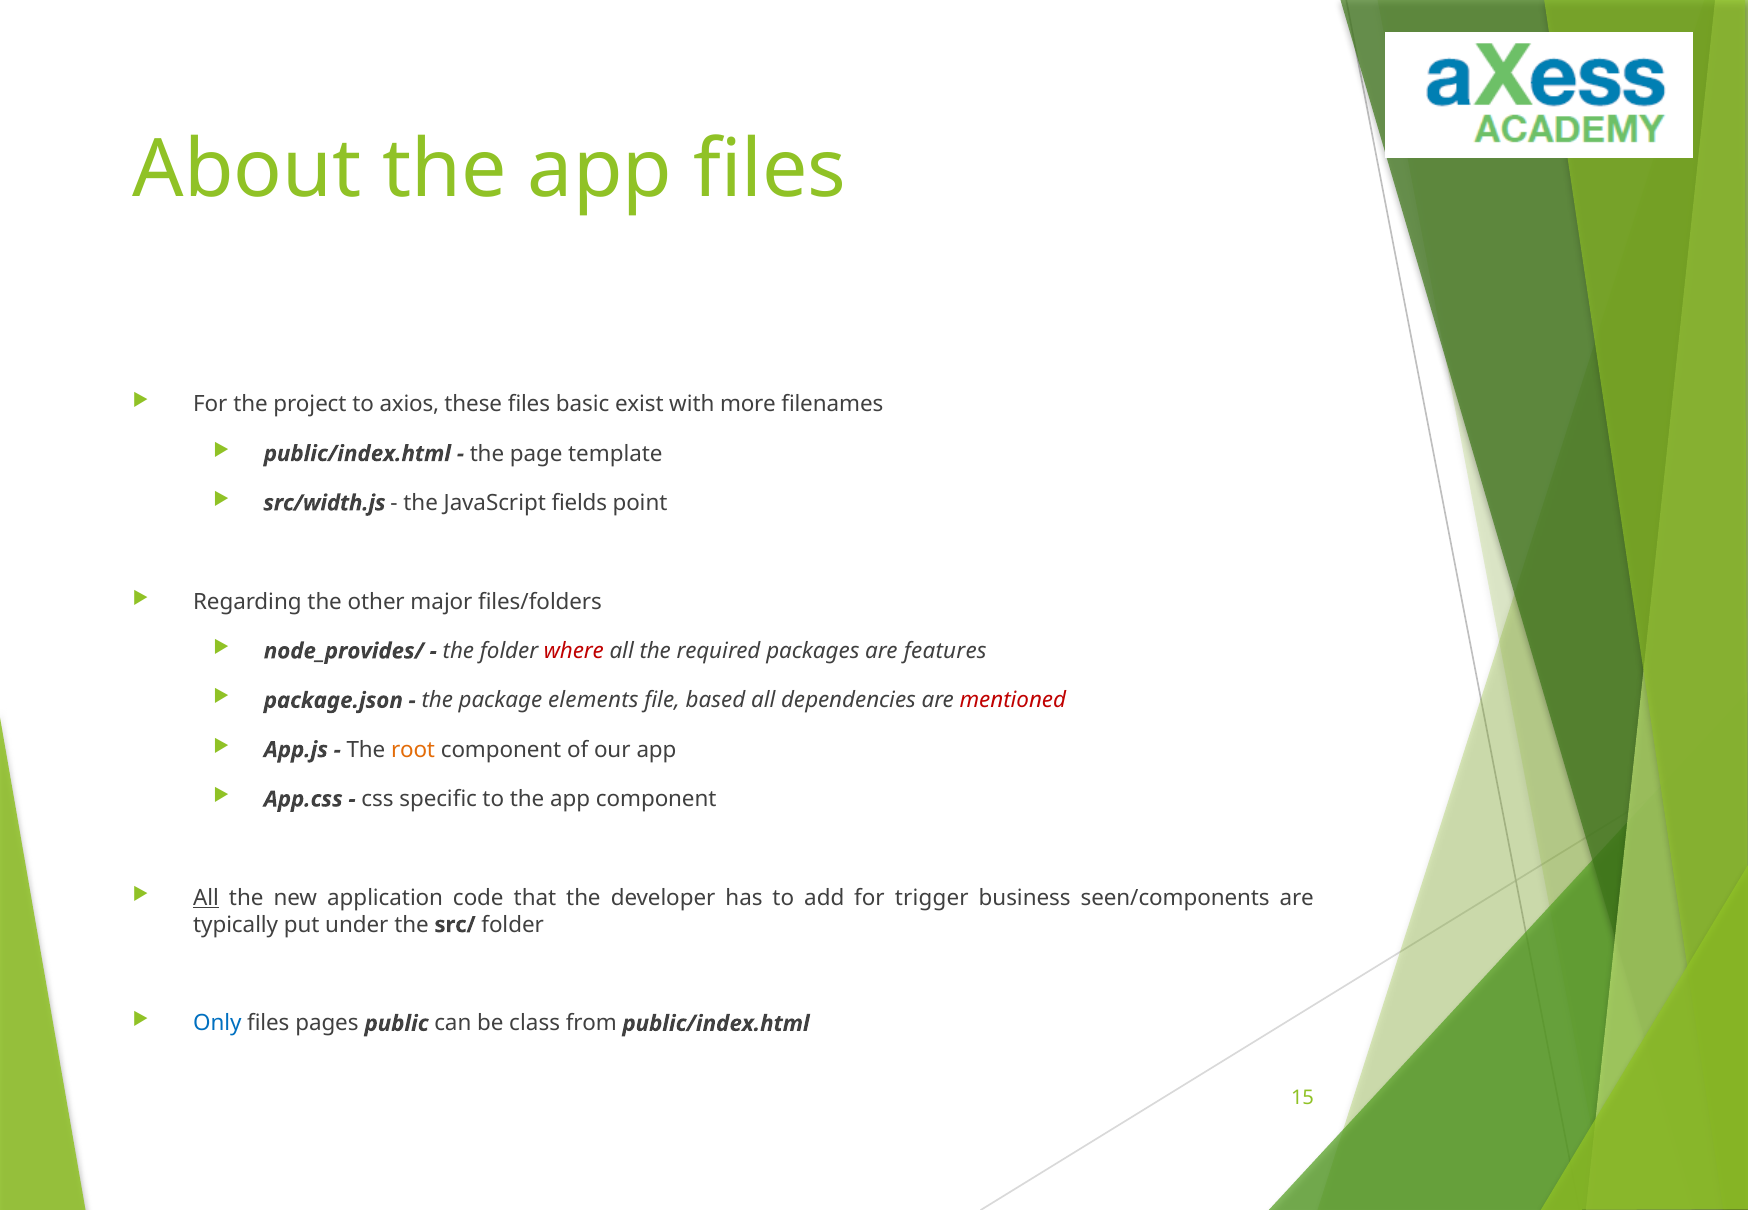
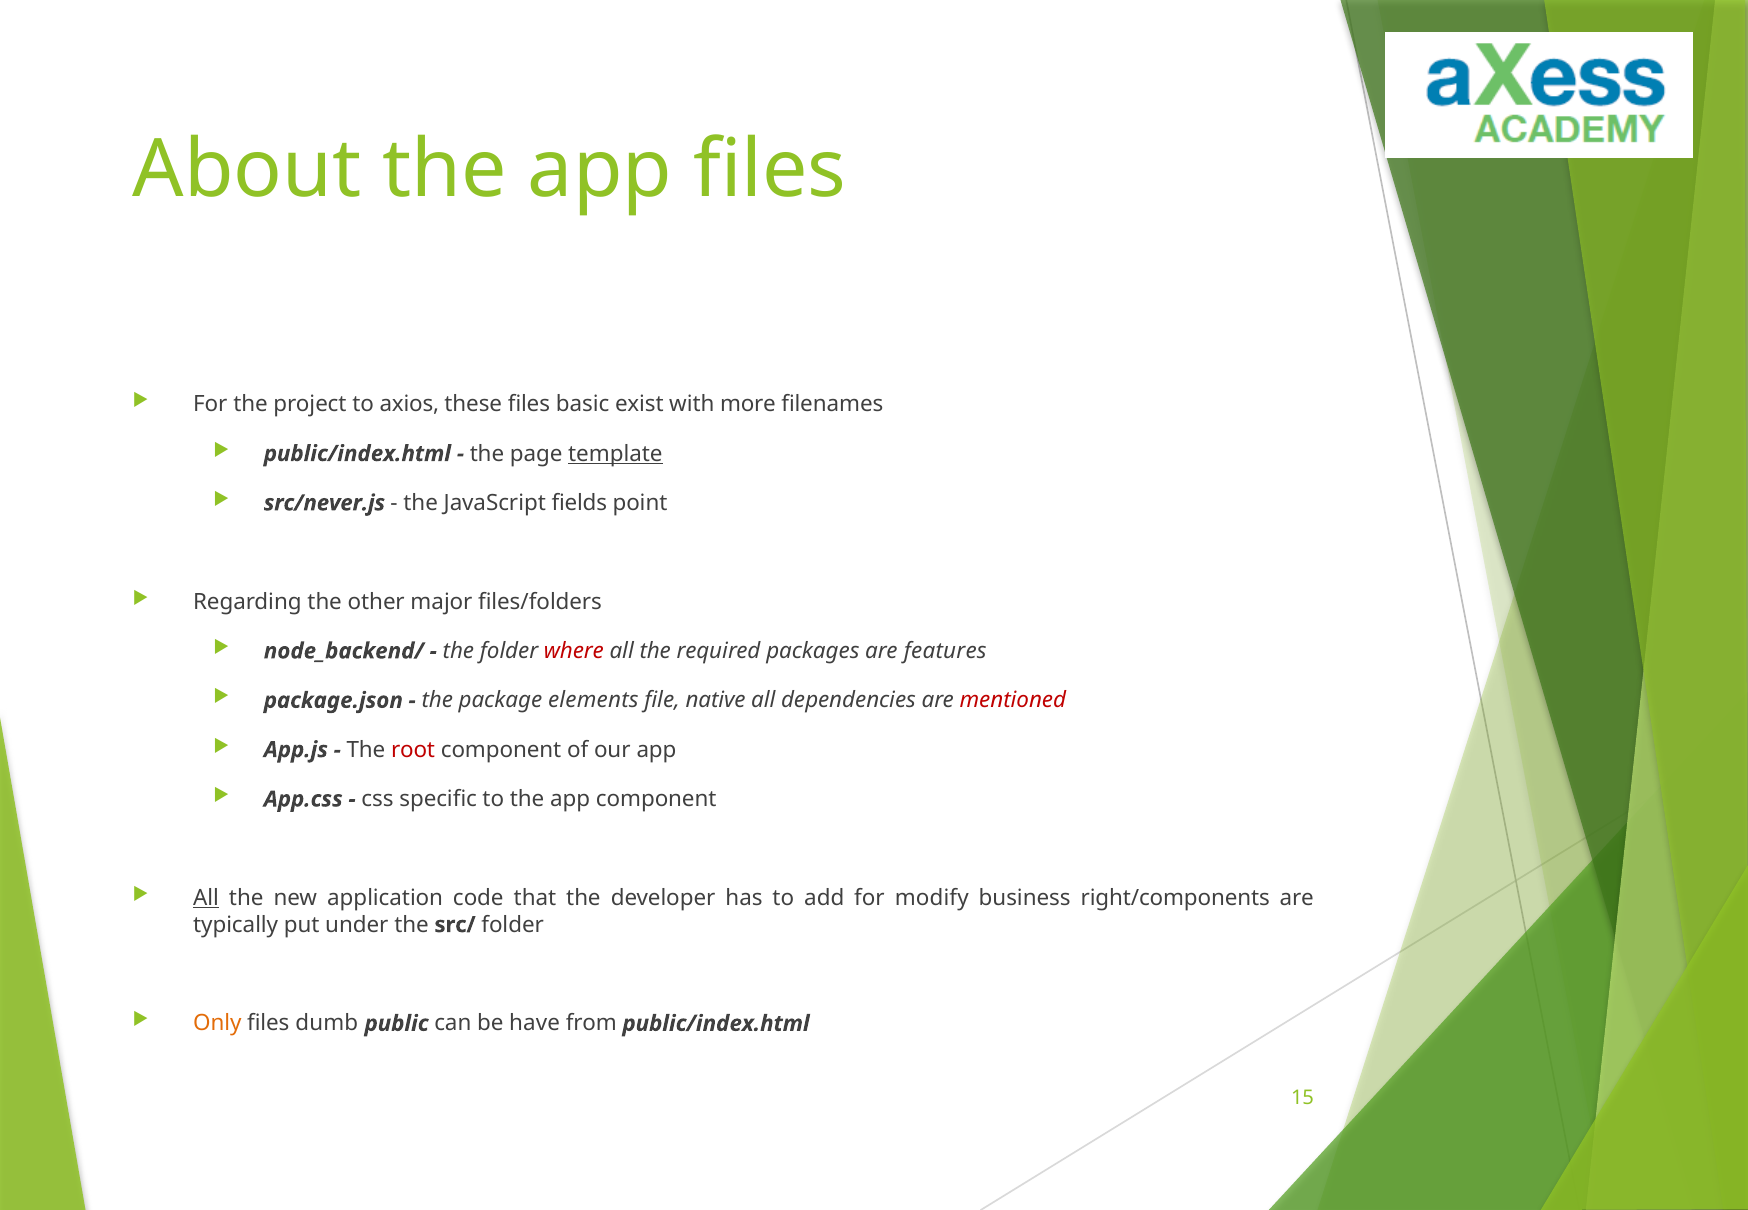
template underline: none -> present (615, 454)
src/width.js: src/width.js -> src/never.js (324, 503)
node_provides/: node_provides/ -> node_backend/ (344, 651)
based: based -> native (716, 701)
root colour: orange -> red (413, 750)
trigger: trigger -> modify (932, 898)
seen/components: seen/components -> right/components (1175, 898)
Only colour: blue -> orange (217, 1024)
pages: pages -> dumb (327, 1024)
class: class -> have (535, 1024)
